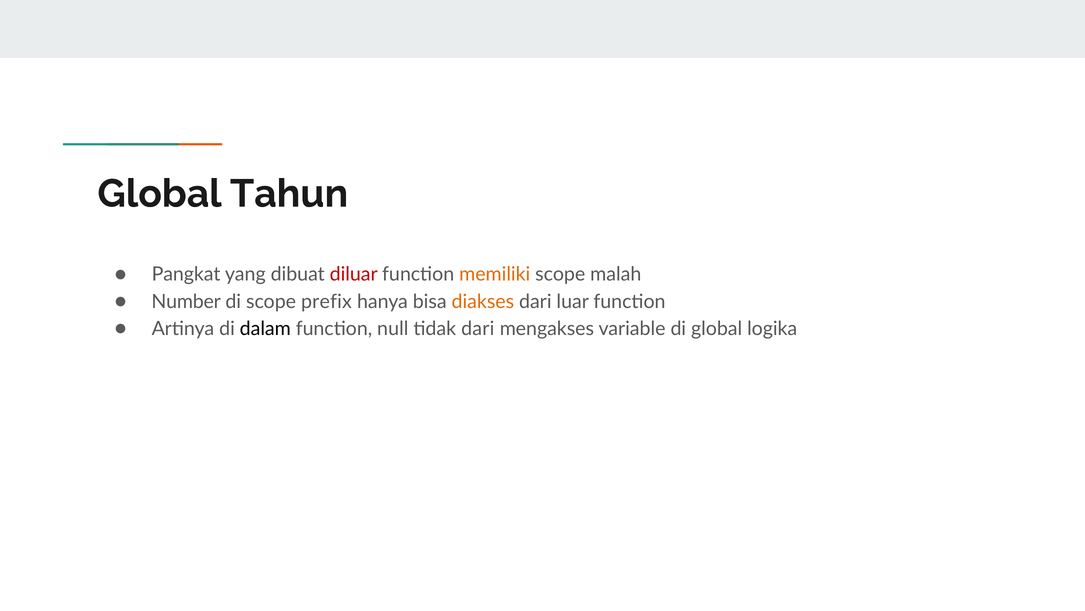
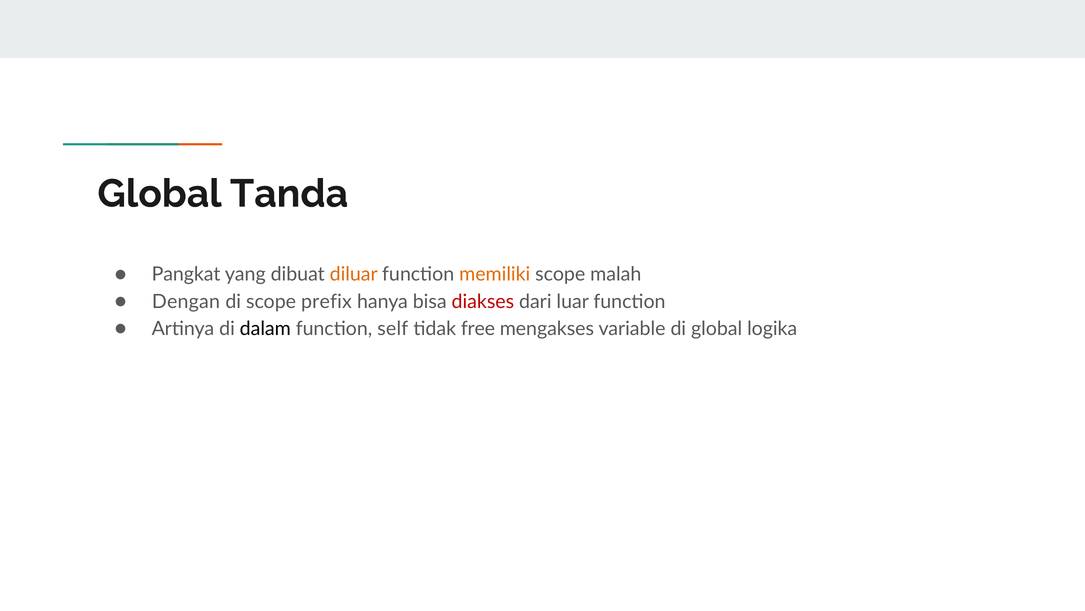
Tahun: Tahun -> Tanda (289, 194)
diluar colour: red -> orange (354, 274)
Number: Number -> Dengan (186, 301)
diakses colour: orange -> red (483, 301)
null: null -> self (393, 328)
tidak dari: dari -> free (478, 328)
